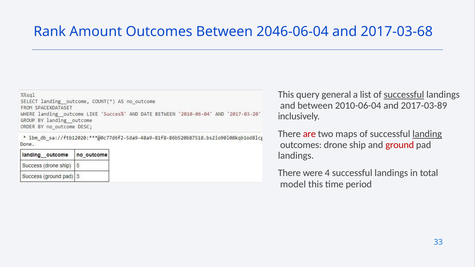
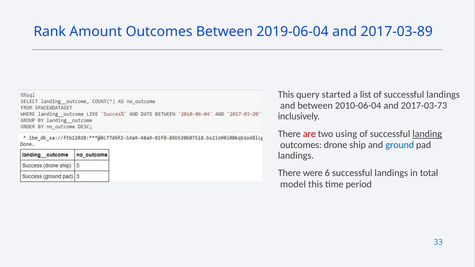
2046-06-04: 2046-06-04 -> 2019-06-04 (293, 32)
2017-03-68: 2017-03-68 -> 2017-03-89 (397, 32)
general: general -> started (336, 95)
successful underline: present -> none (404, 95)
2017-03-89: 2017-03-89 -> 2017-03-73 (424, 106)
maps: maps -> using (346, 134)
ground colour: red -> blue (400, 145)
4: 4 -> 6 (327, 173)
